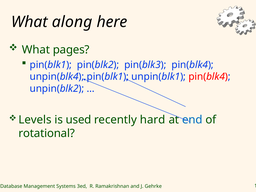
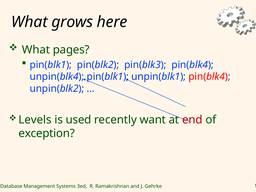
along: along -> grows (72, 22)
hard: hard -> want (153, 120)
end colour: blue -> red (192, 120)
rotational: rotational -> exception (47, 133)
